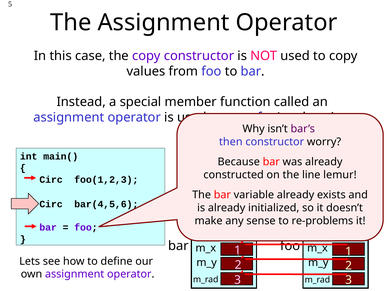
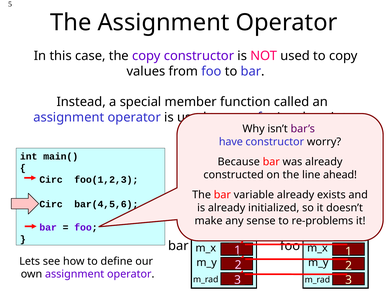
then: then -> have (231, 142)
lemur: lemur -> ahead (340, 175)
